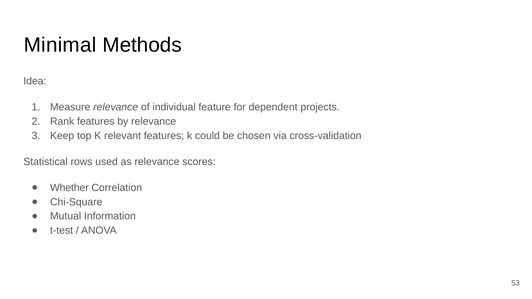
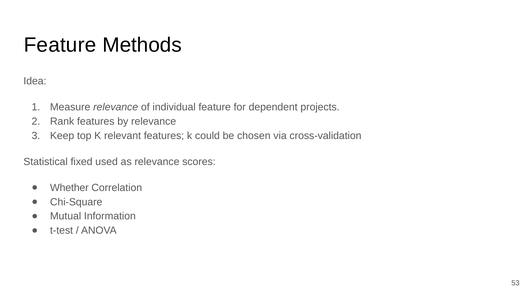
Minimal: Minimal -> Feature (60, 45)
rows: rows -> fixed (82, 162)
